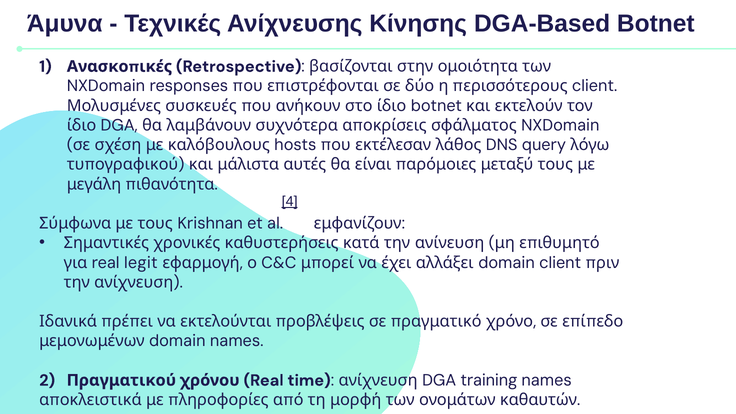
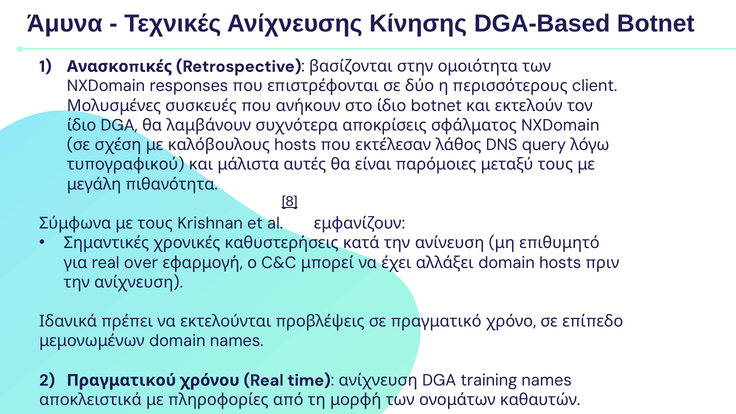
4: 4 -> 8 (290, 201)
legit: legit -> over (141, 263)
domain client: client -> hosts (560, 263)
